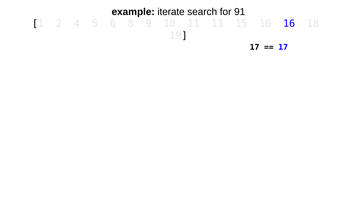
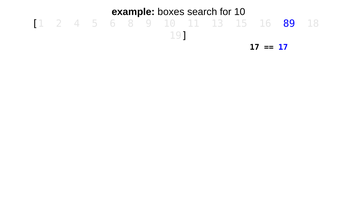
iterate: iterate -> boxes (171, 12)
for 91: 91 -> 10 (240, 12)
16 16: 16 -> 89 (289, 24)
